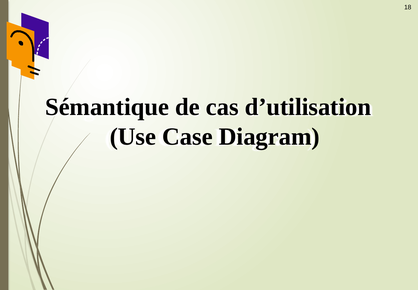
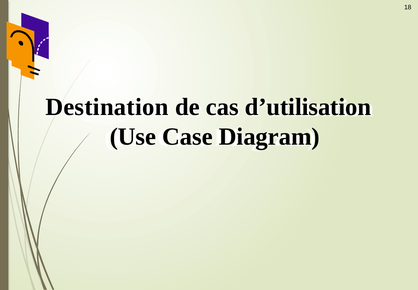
Sémantique: Sémantique -> Destination (107, 107)
